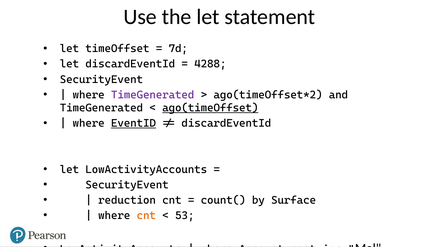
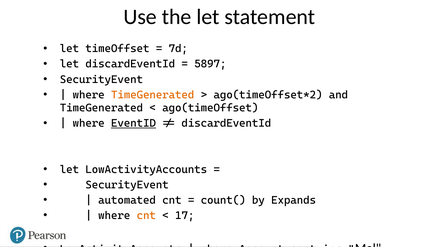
4288: 4288 -> 5897 (210, 64)
TimeGenerated colour: purple -> orange (153, 95)
ago(timeOffset underline: present -> none (210, 108)
reduction: reduction -> automated (127, 200)
Surface: Surface -> Expands (294, 200)
53: 53 -> 17 (185, 215)
